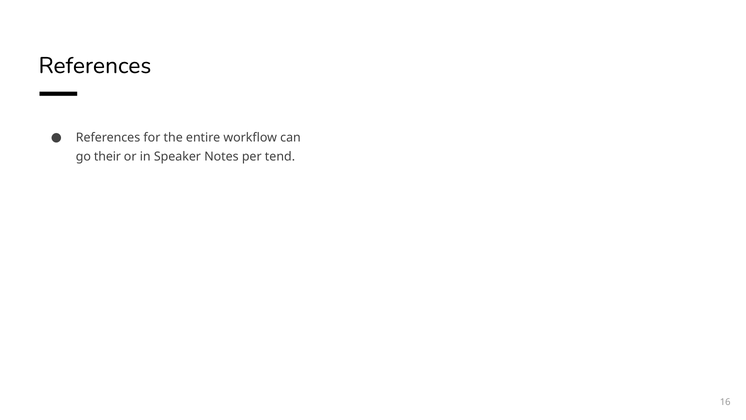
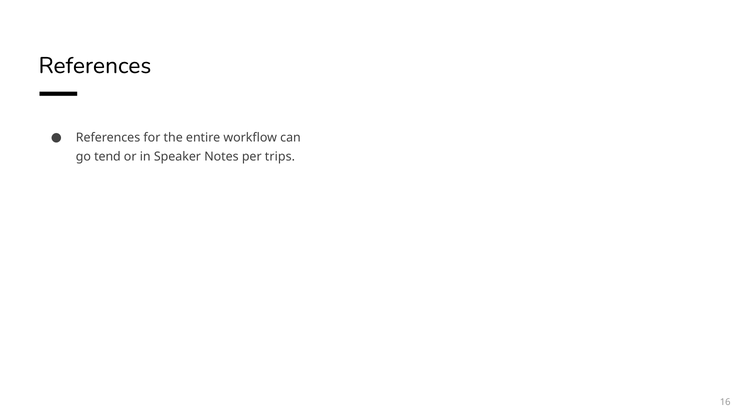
their: their -> tend (107, 157)
tend: tend -> trips (280, 157)
